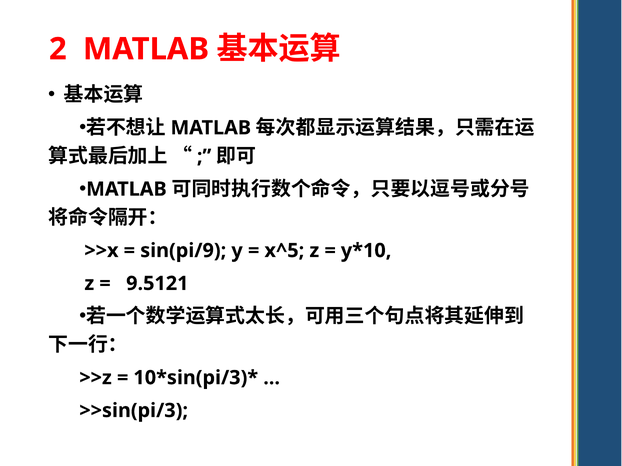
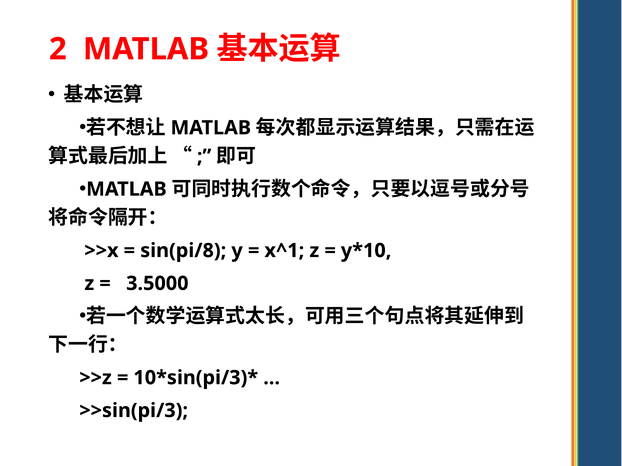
sin(pi/9: sin(pi/9 -> sin(pi/8 (183, 251)
x^5: x^5 -> x^1 (284, 251)
9.5121: 9.5121 -> 3.5000 (157, 284)
